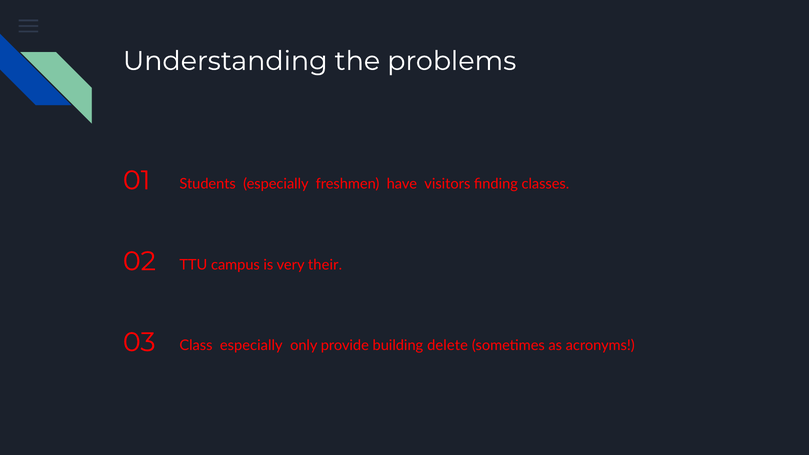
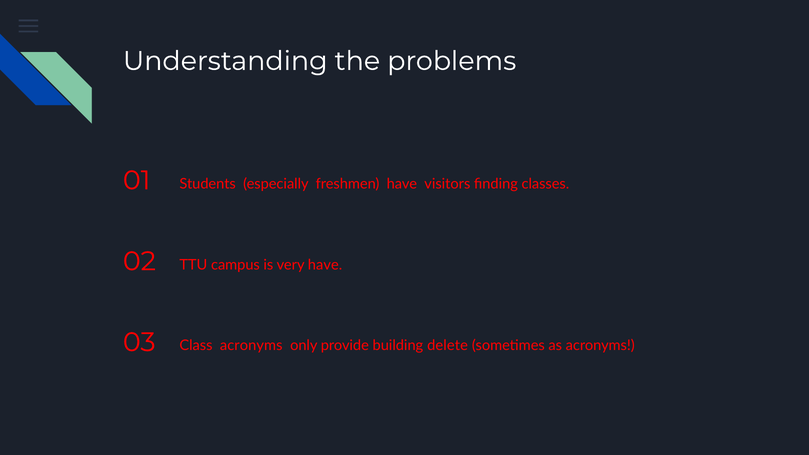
very their: their -> have (325, 265)
Class especially: especially -> acronyms (251, 345)
